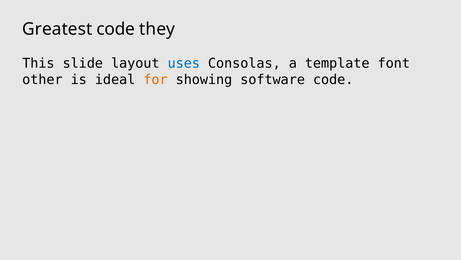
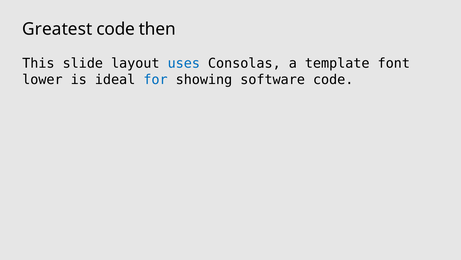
they: they -> then (157, 29)
other: other -> lower (42, 79)
for colour: orange -> blue (156, 79)
